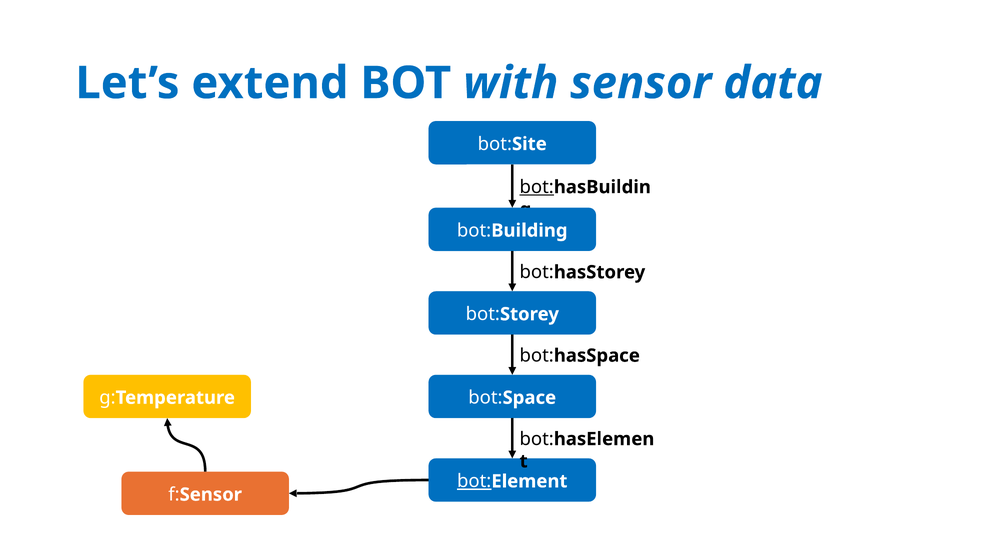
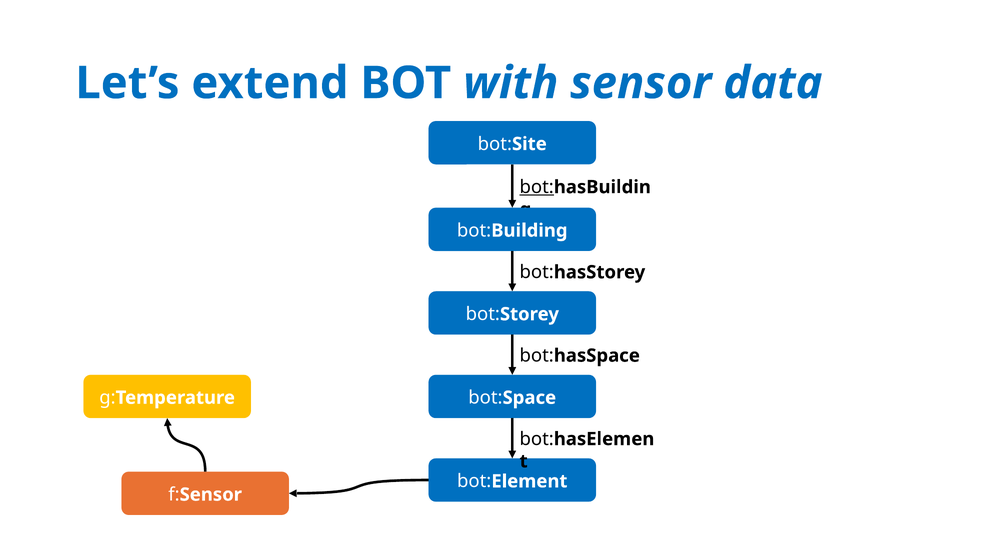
bot underline: present -> none (474, 481)
